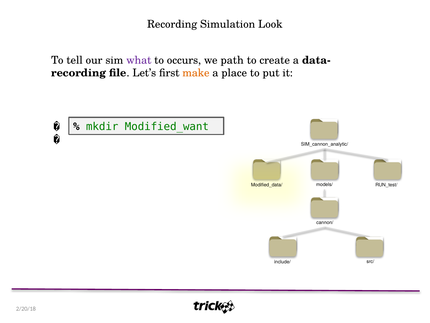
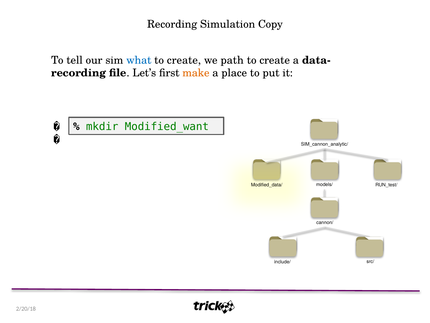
Look: Look -> Copy (270, 24)
what colour: purple -> blue (139, 60)
occurs: occurs -> create (184, 60)
